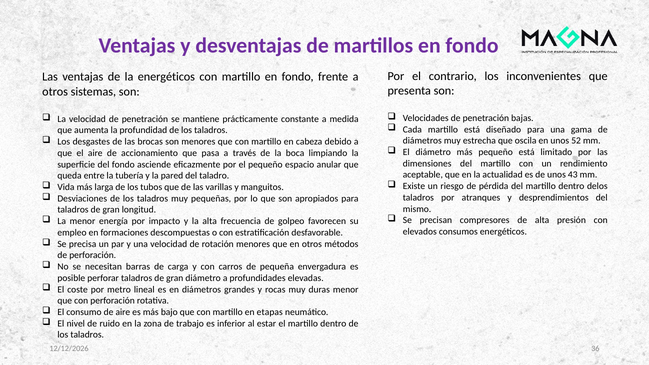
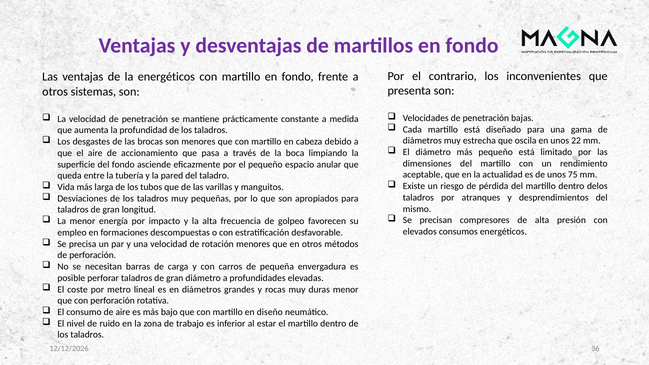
52: 52 -> 22 (576, 141)
43: 43 -> 75 (573, 175)
etapas: etapas -> diseño (270, 312)
